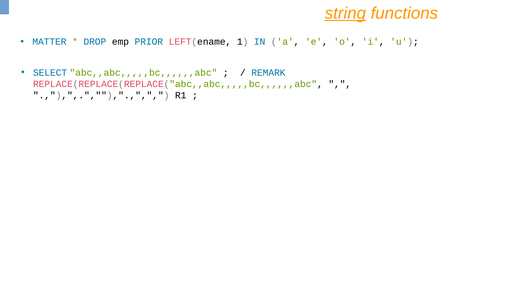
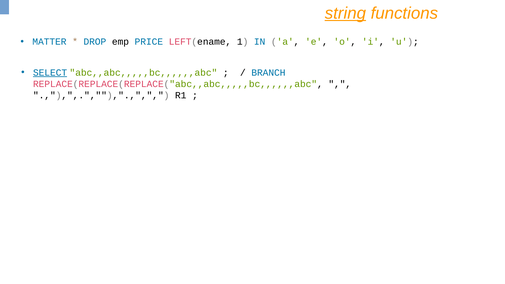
PRIOR: PRIOR -> PRICE (149, 42)
SELECT underline: none -> present (50, 73)
REMARK: REMARK -> BRANCH (268, 73)
